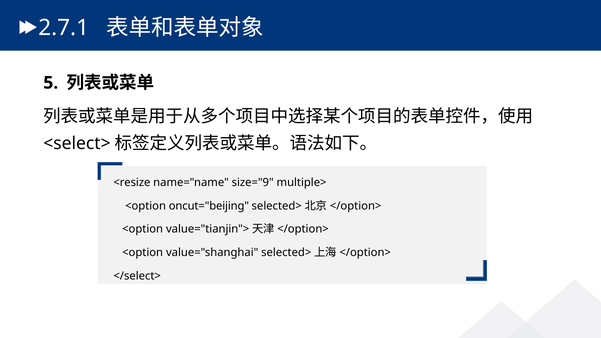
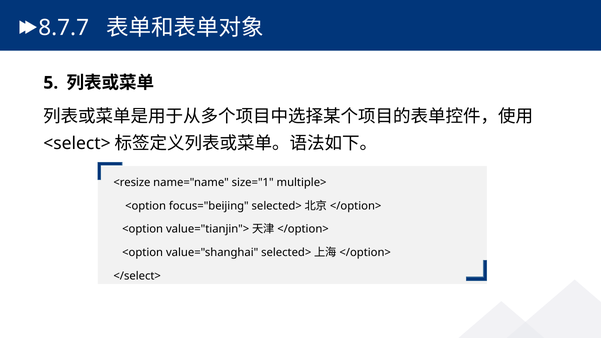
2.7.1: 2.7.1 -> 8.7.7 (64, 28)
size="9: size="9 -> size="1 (253, 183)
oncut="beijing: oncut="beijing -> focus="beijing (209, 206)
